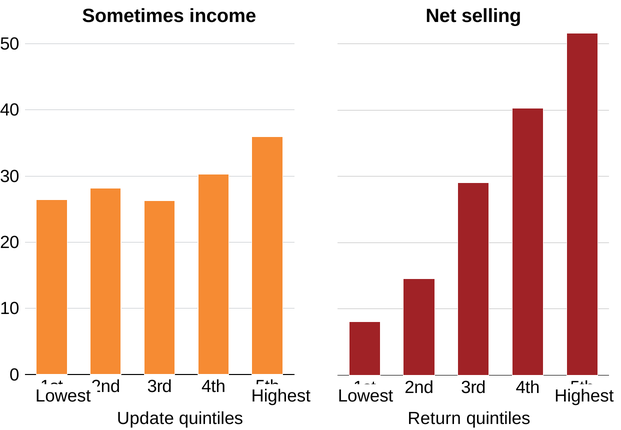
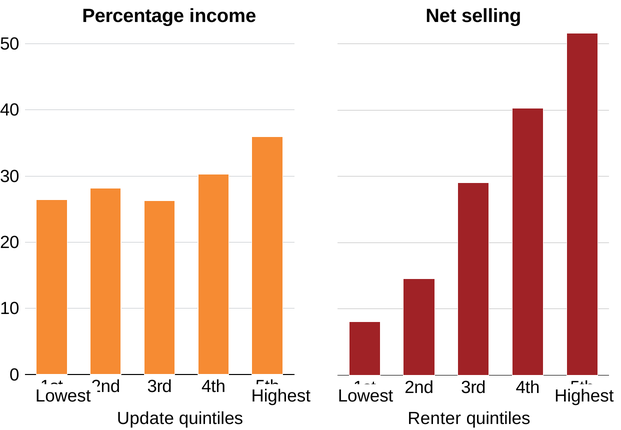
Sometimes: Sometimes -> Percentage (133, 16)
Return: Return -> Renter (434, 418)
